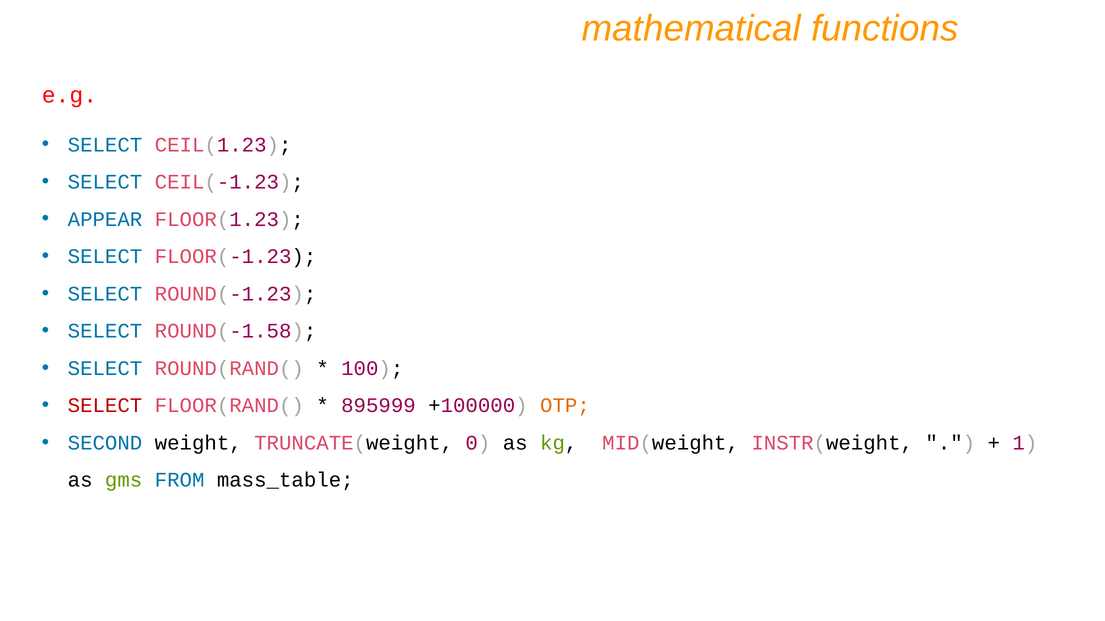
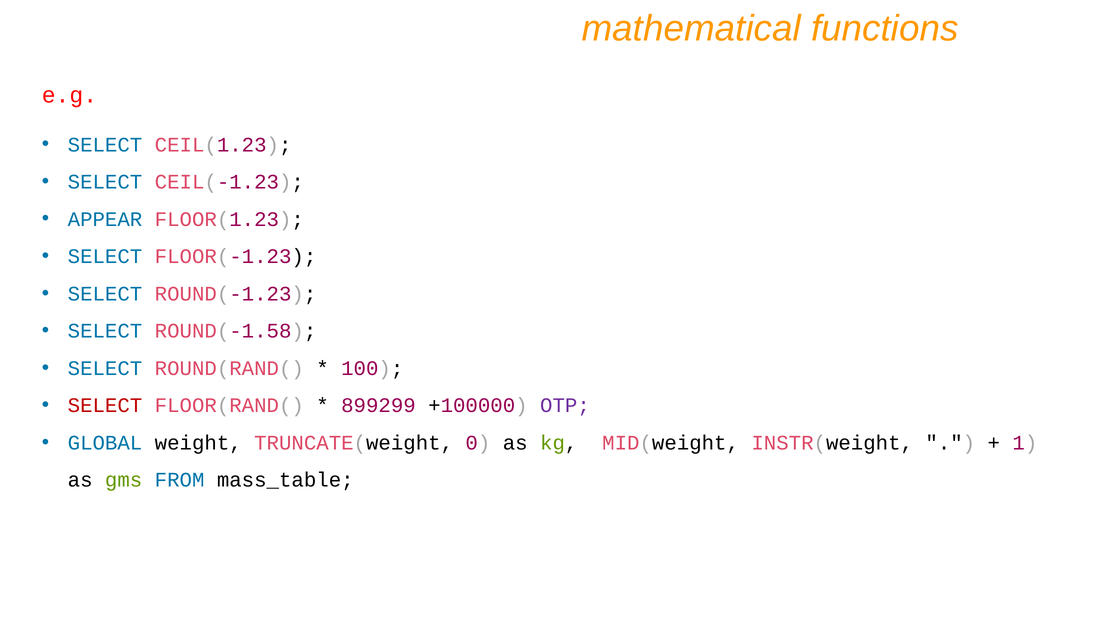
895999: 895999 -> 899299 (378, 406)
OTP colour: orange -> purple (565, 406)
SECOND: SECOND -> GLOBAL (105, 443)
